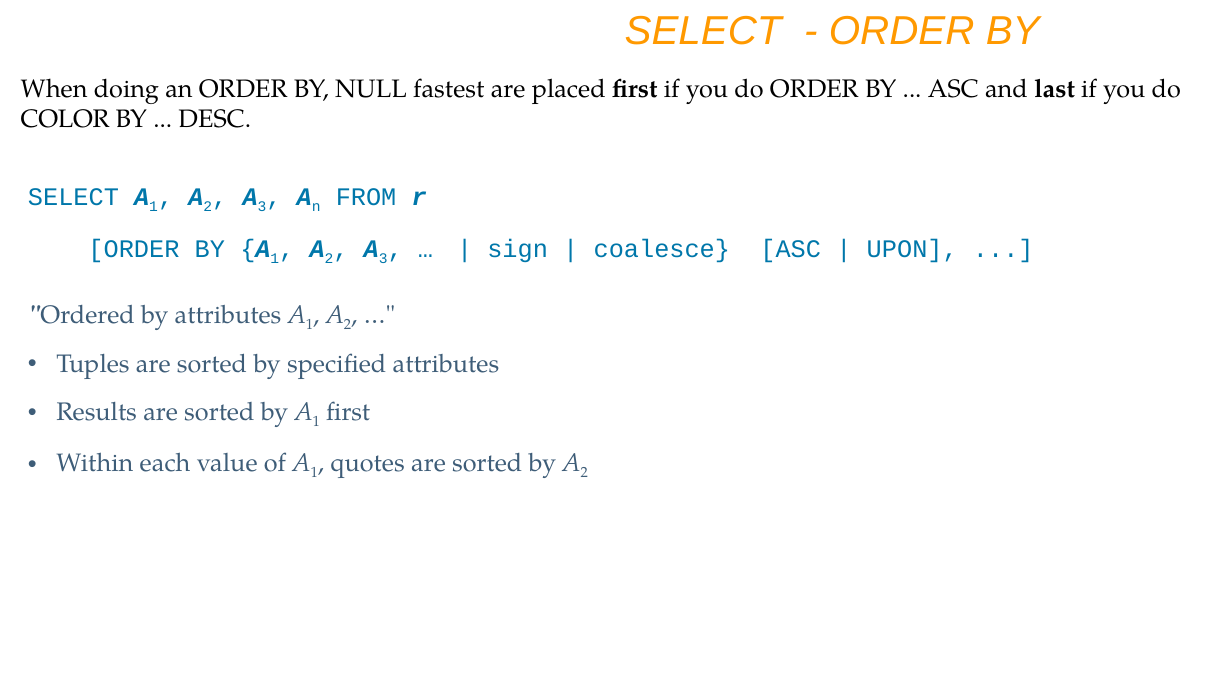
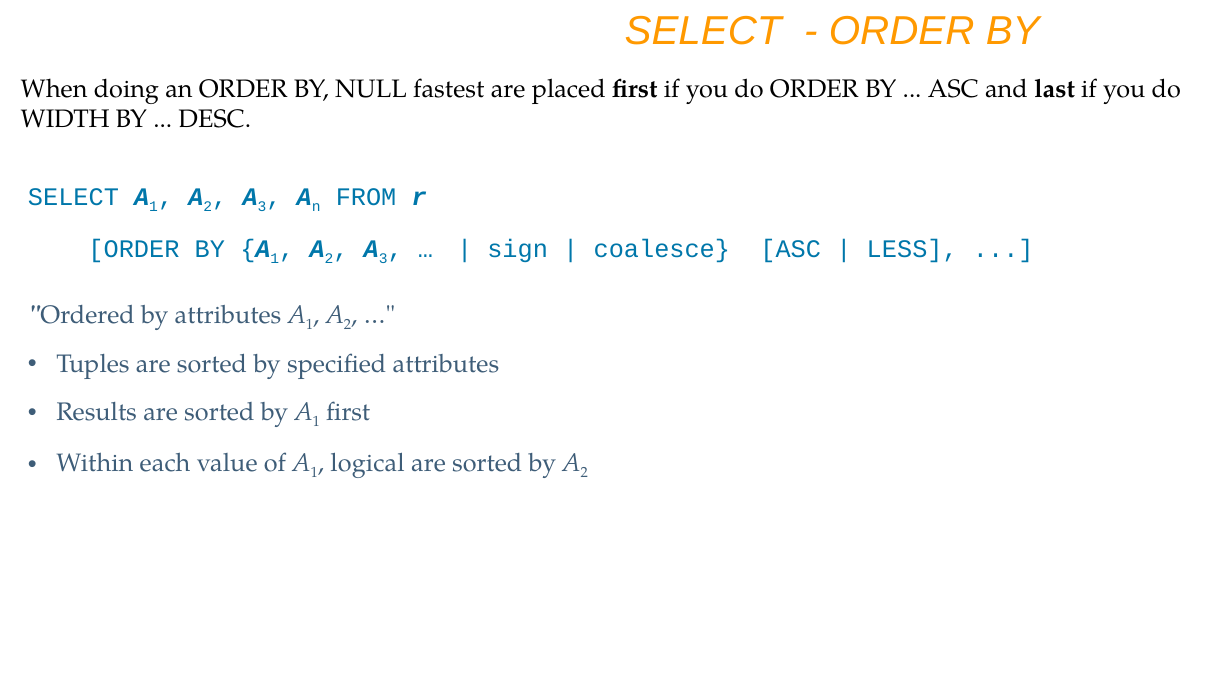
COLOR: COLOR -> WIDTH (65, 119)
UPON: UPON -> LESS (912, 249)
quotes: quotes -> logical (368, 463)
